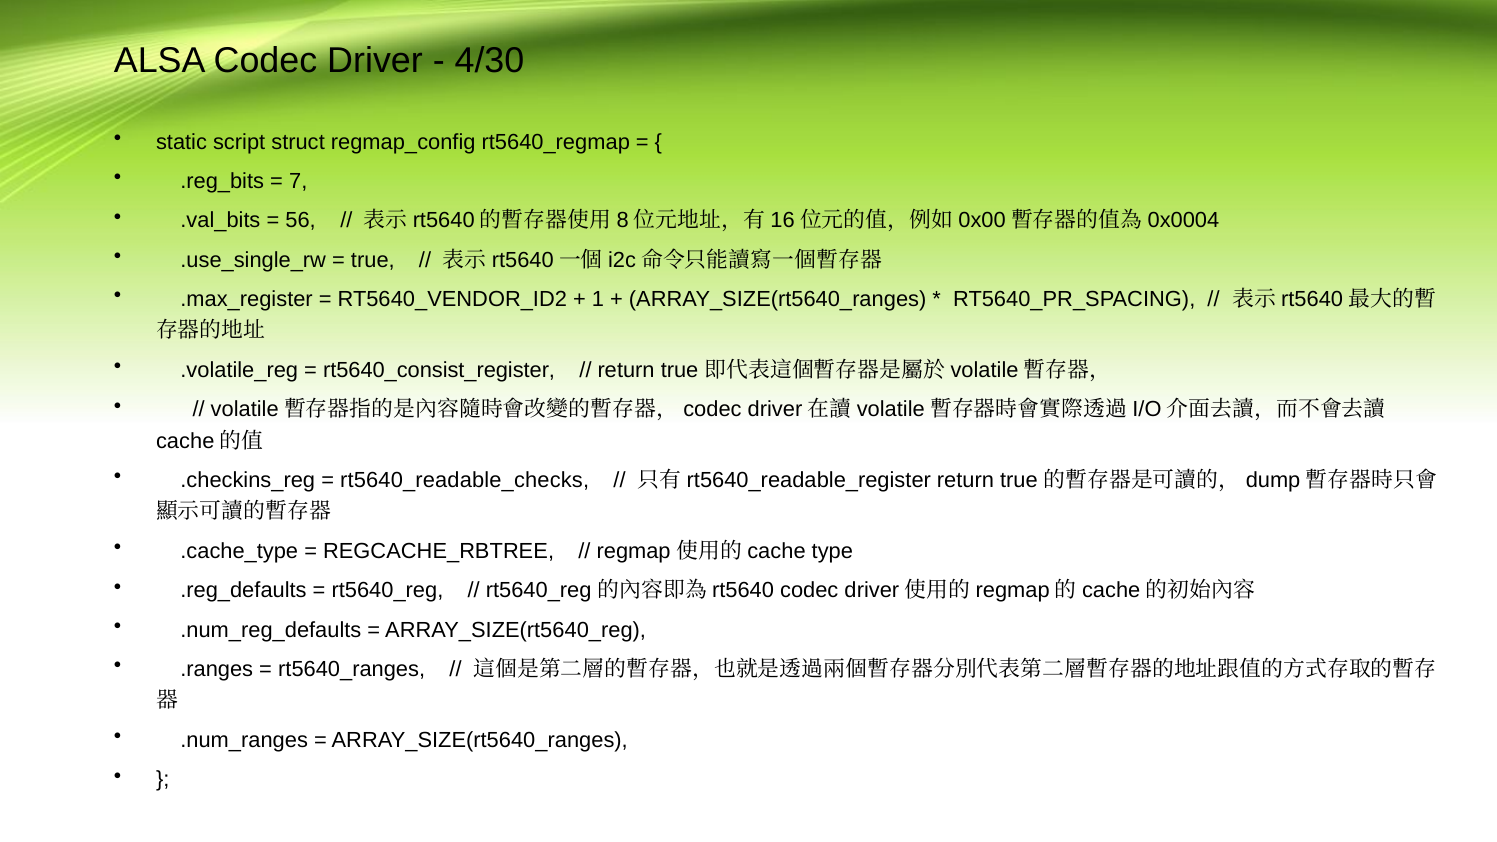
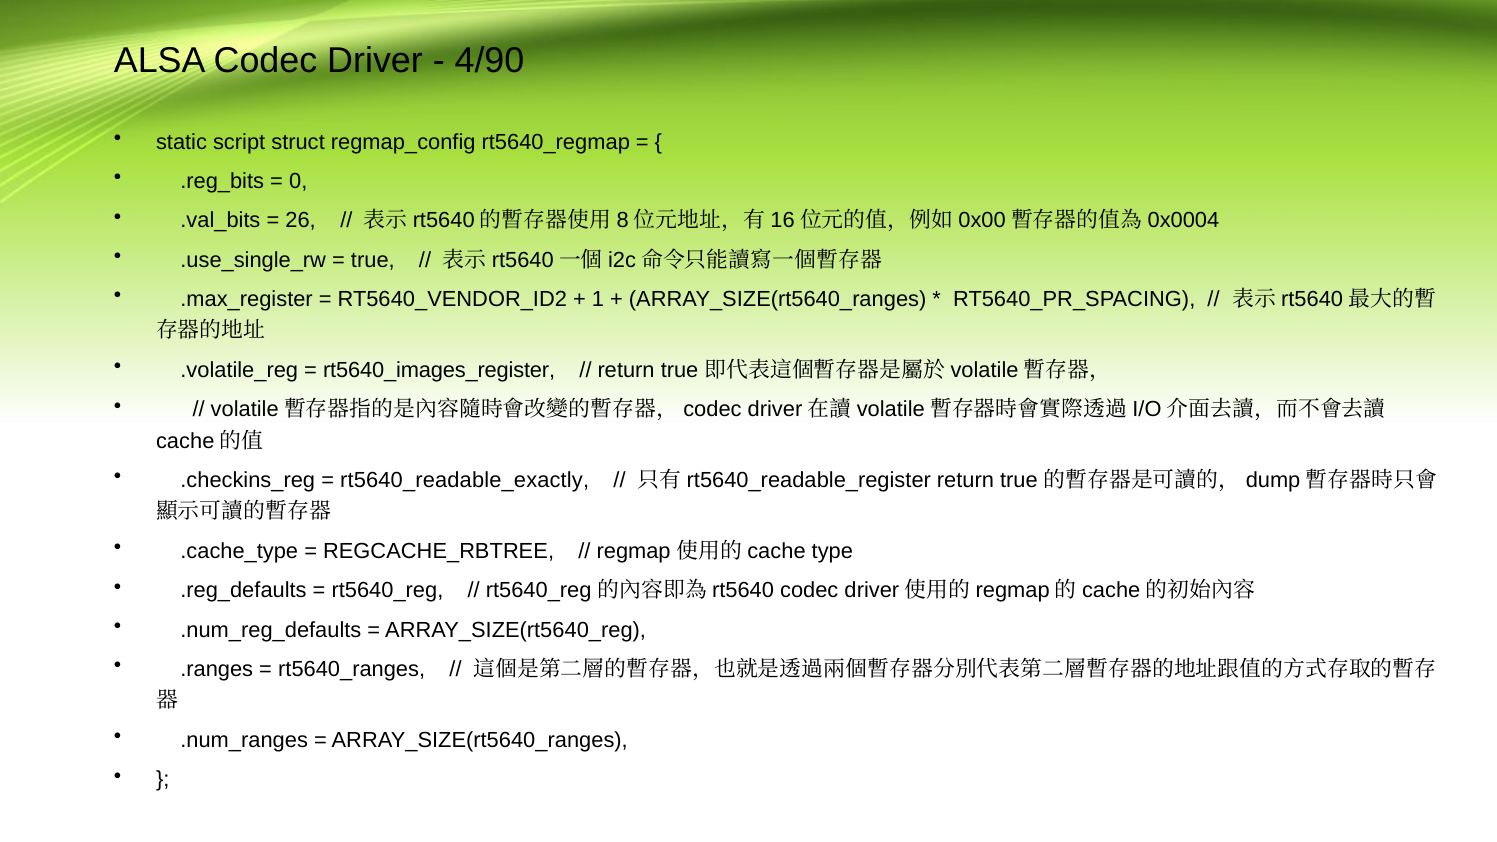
4/30: 4/30 -> 4/90 (489, 61)
7: 7 -> 0 (298, 181)
56: 56 -> 26 (301, 221)
rt5640_consist_register: rt5640_consist_register -> rt5640_images_register (439, 370)
rt5640_readable_checks: rt5640_readable_checks -> rt5640_readable_exactly (465, 480)
